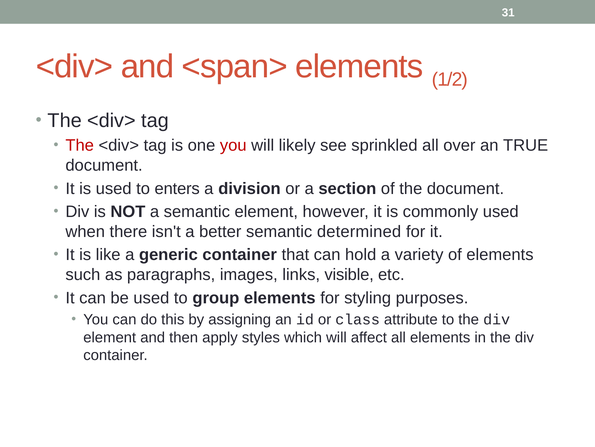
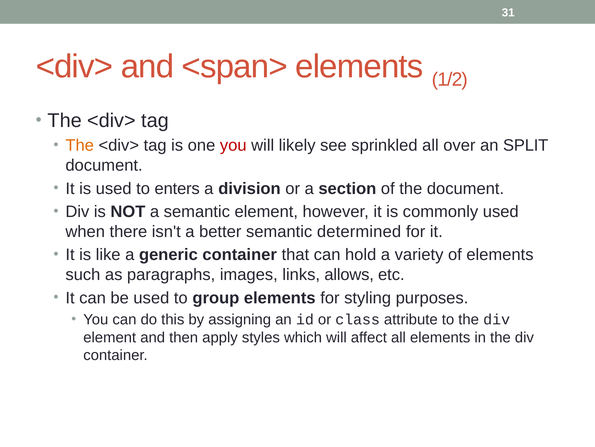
The colour: red -> orange (80, 145)
TRUE: TRUE -> SPLIT (526, 145)
visible: visible -> allows (349, 274)
